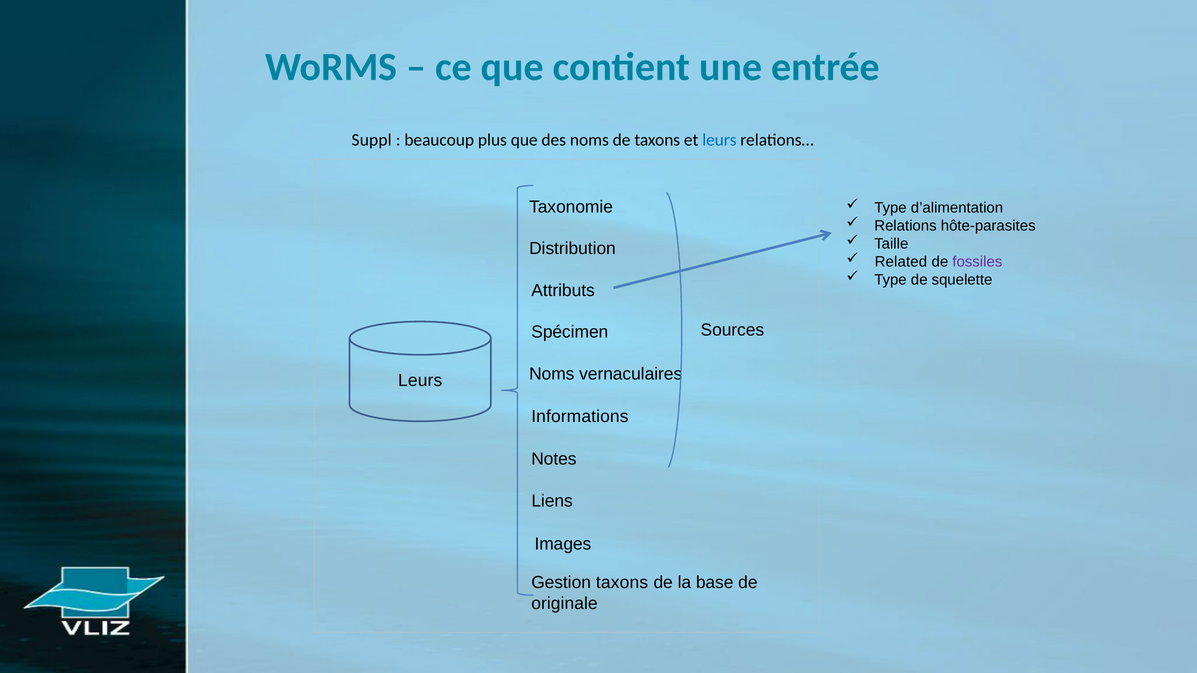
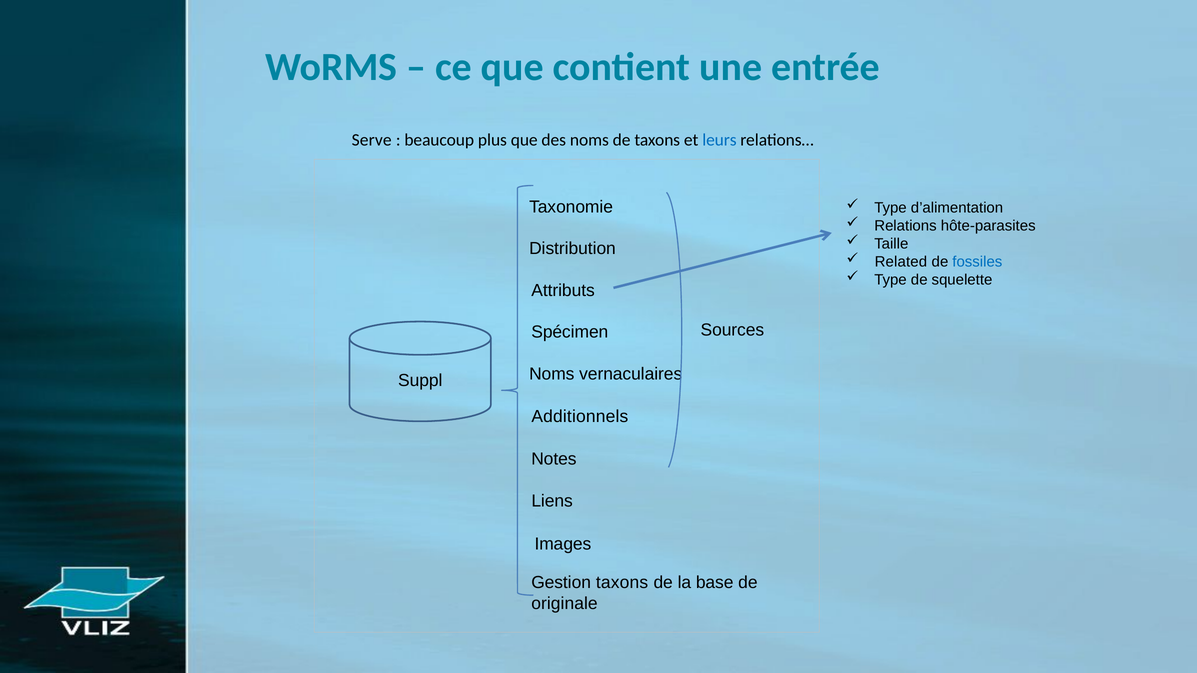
Suppl: Suppl -> Serve (372, 140)
fossiles colour: purple -> blue (977, 262)
Leurs: Leurs -> Suppl (420, 381)
Informations: Informations -> Additionnels (580, 417)
